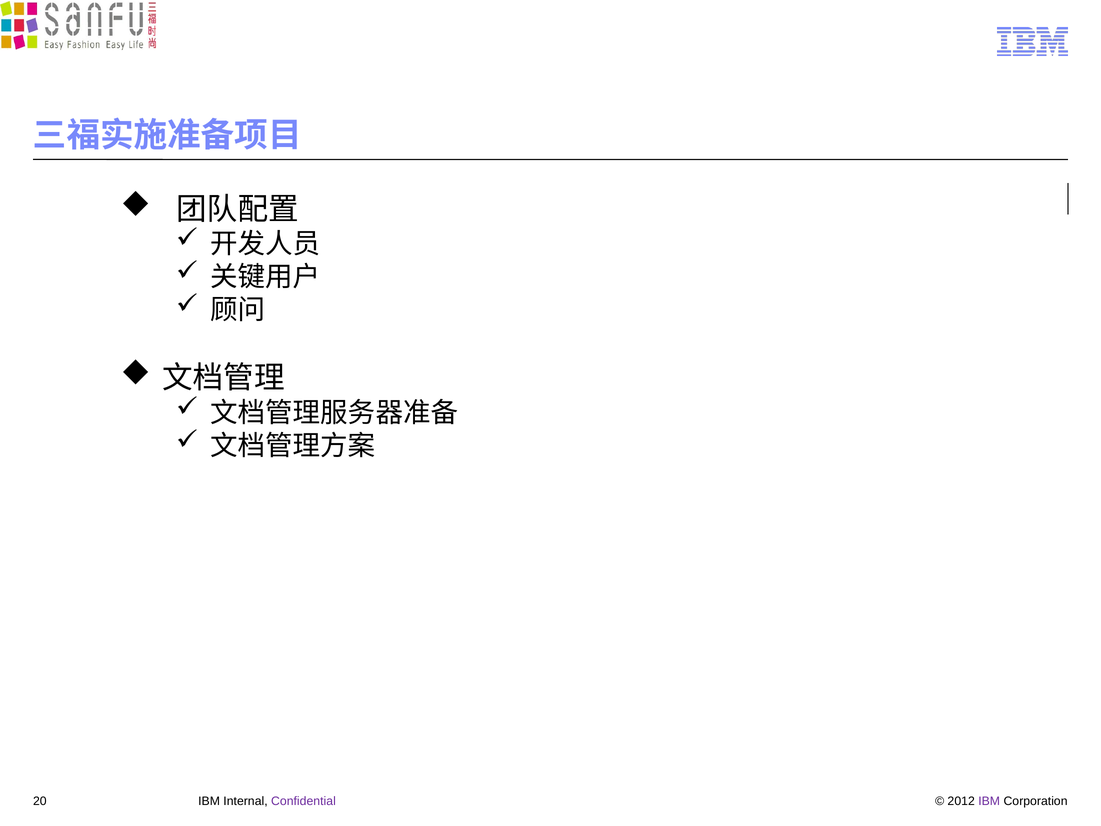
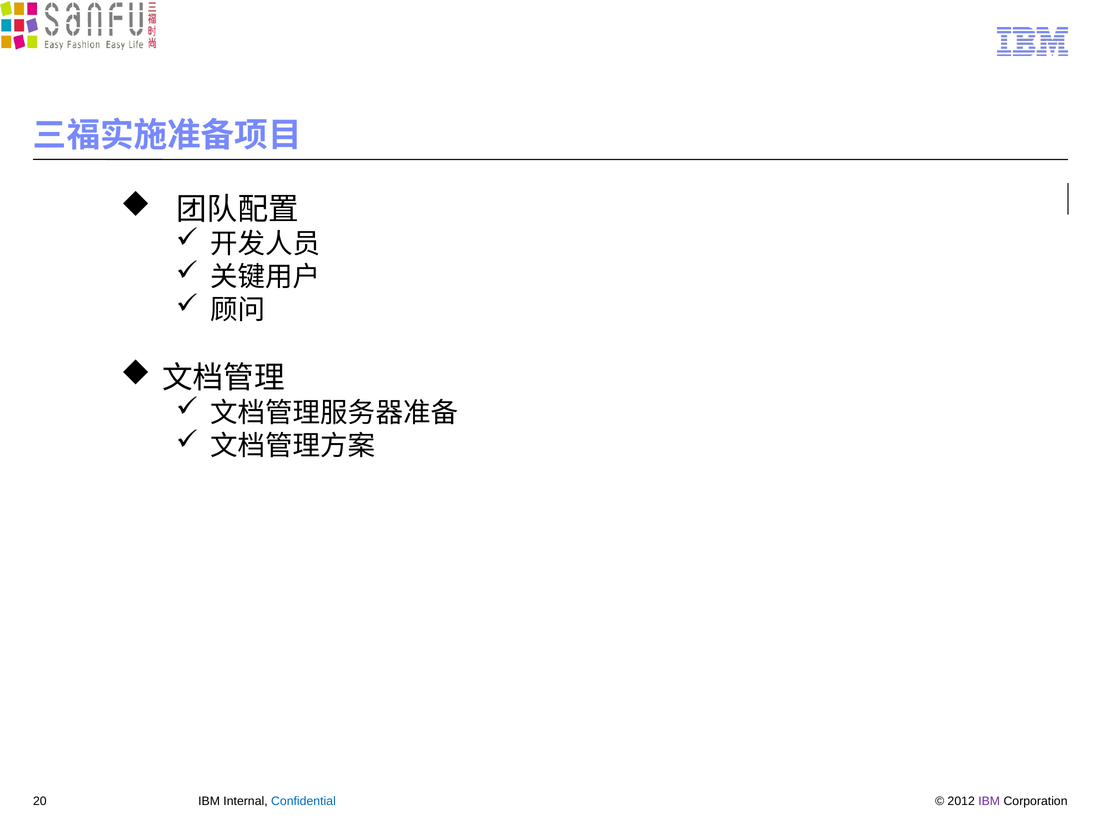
Confidential colour: purple -> blue (303, 801)
